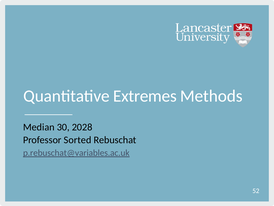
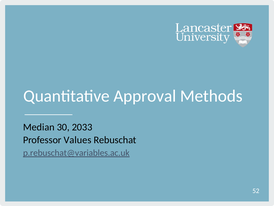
Extremes: Extremes -> Approval (145, 96)
2028: 2028 -> 2033 (82, 127)
Sorted: Sorted -> Values (78, 140)
